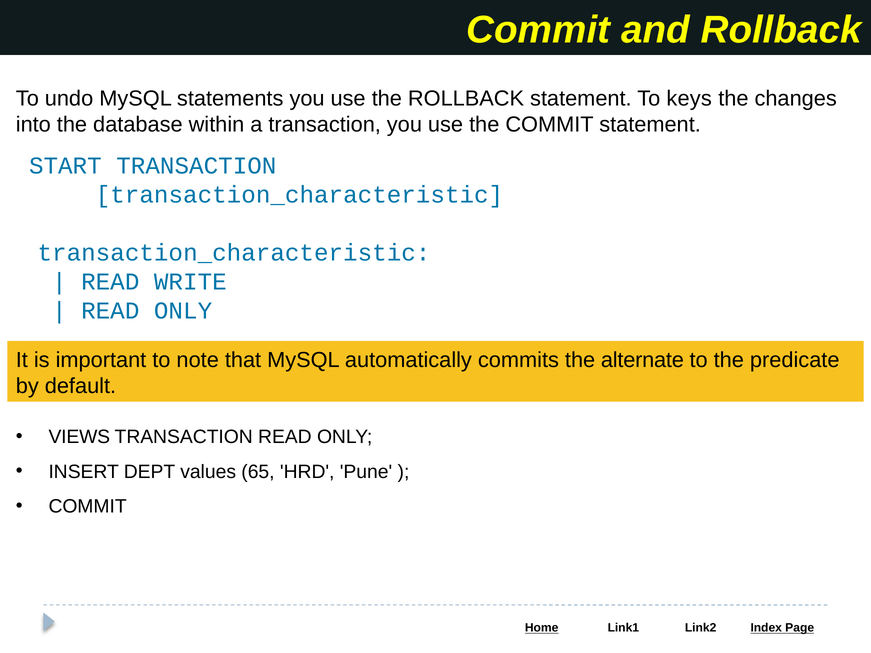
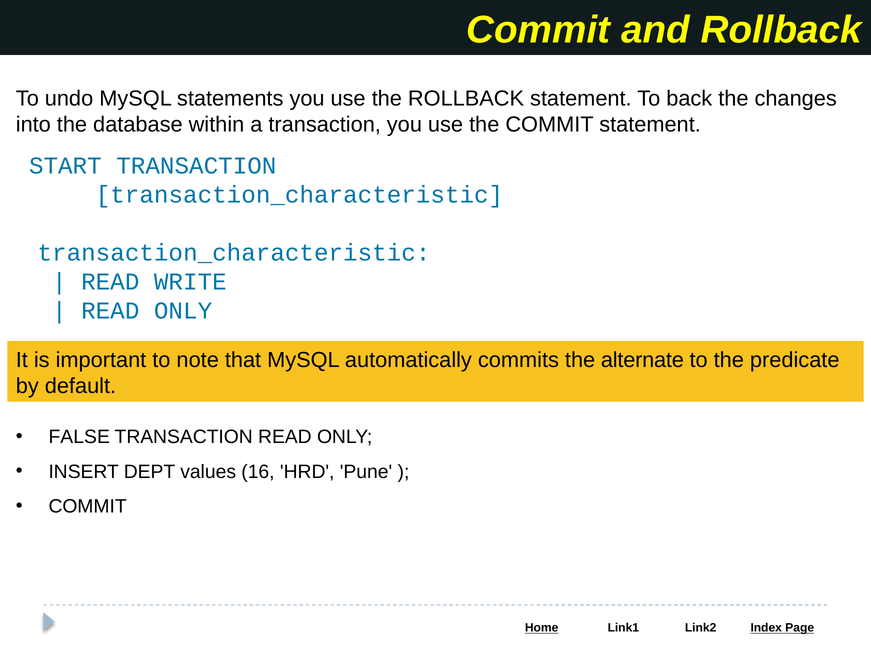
keys: keys -> back (689, 99)
VIEWS: VIEWS -> FALSE (79, 437)
65: 65 -> 16 (258, 472)
